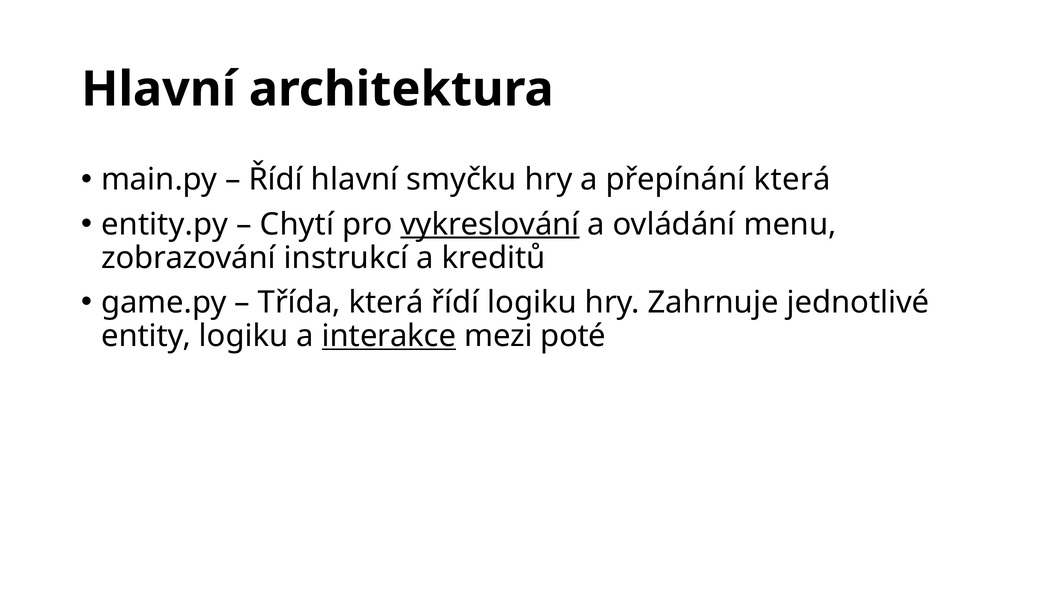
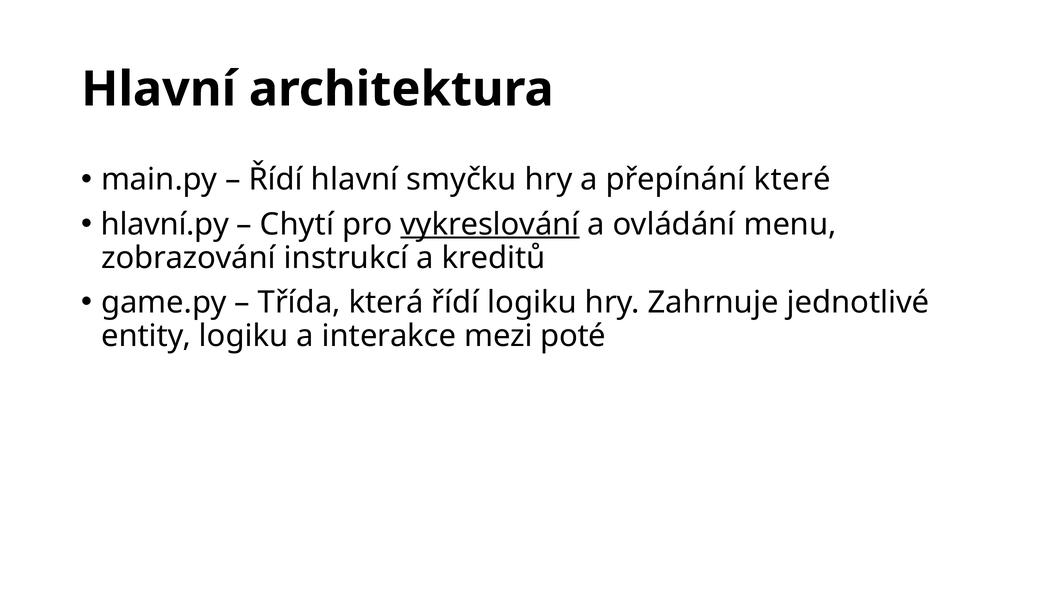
přepínání která: která -> které (792, 180)
entity.py: entity.py -> hlavní.py (165, 225)
interakce underline: present -> none (389, 336)
